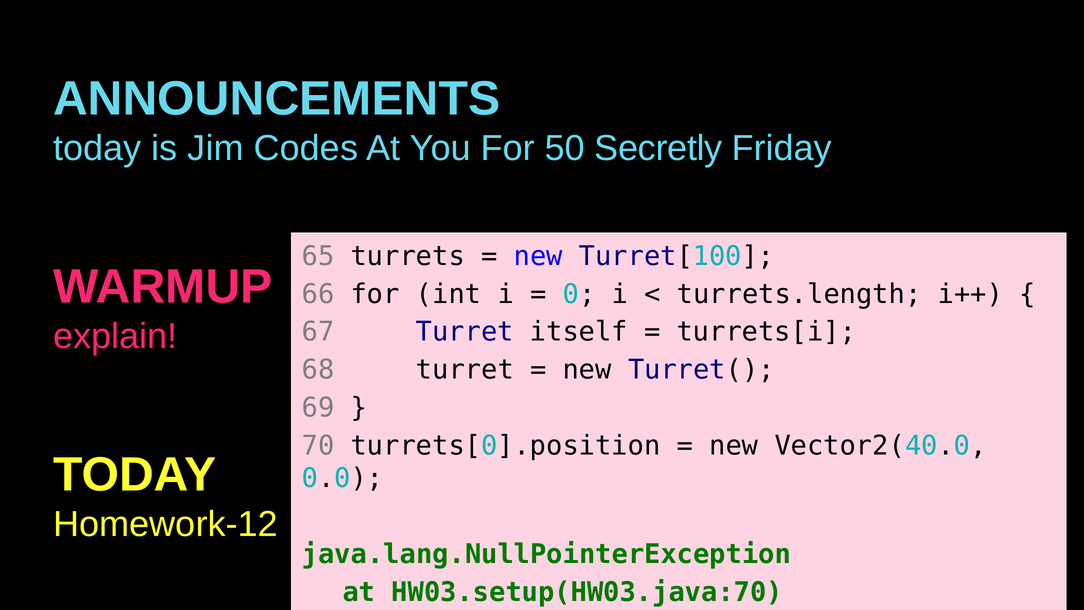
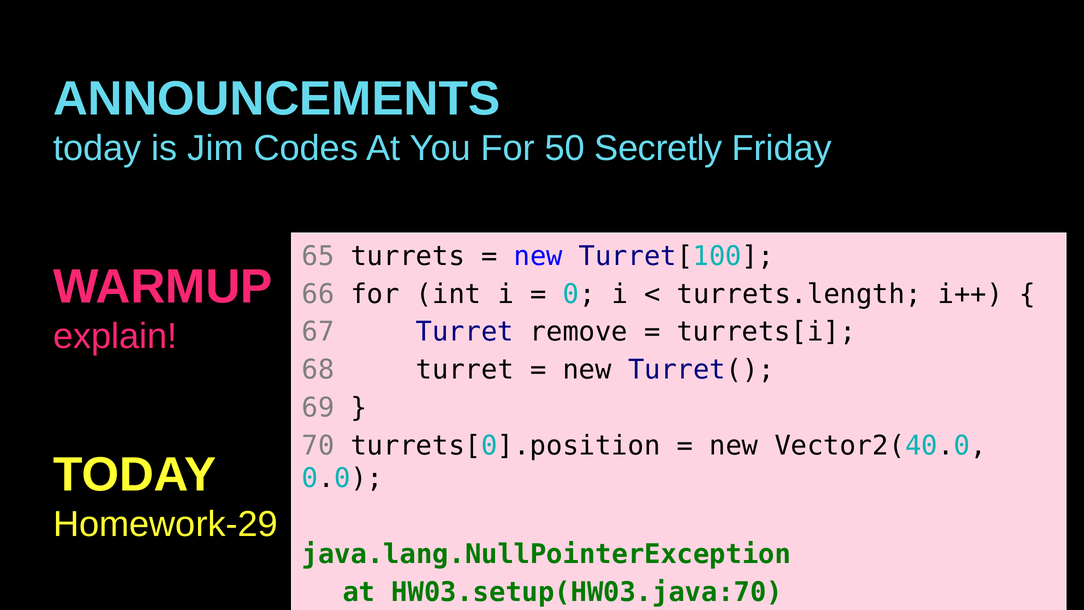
itself: itself -> remove (579, 332)
Homework-12: Homework-12 -> Homework-29 (165, 524)
